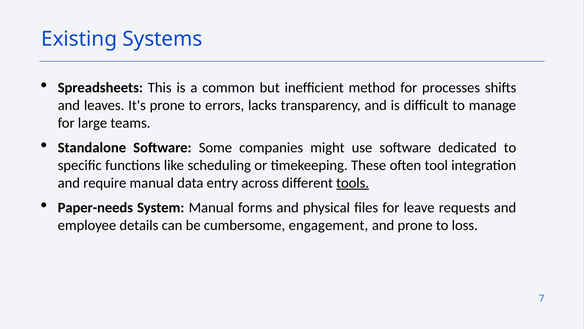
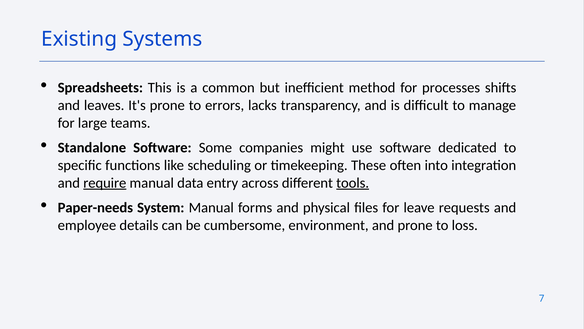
tool: tool -> into (436, 165)
require underline: none -> present (105, 183)
engagement: engagement -> environment (329, 225)
